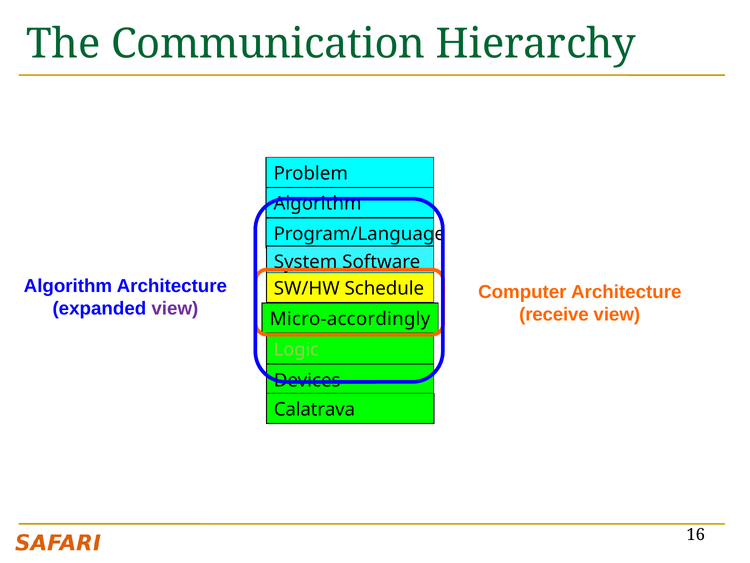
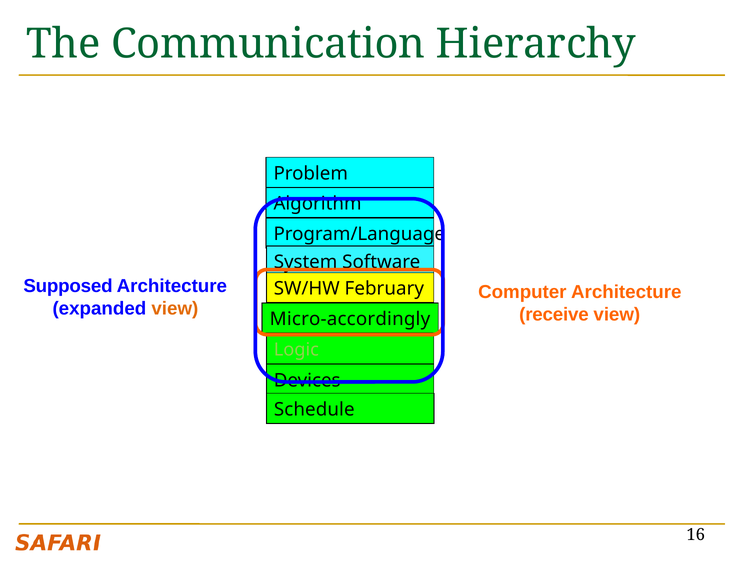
Algorithm: Algorithm -> Supposed (68, 286)
Schedule: Schedule -> February (384, 289)
view colour: purple -> orange (175, 308)
Calatrava: Calatrava -> Schedule (314, 409)
